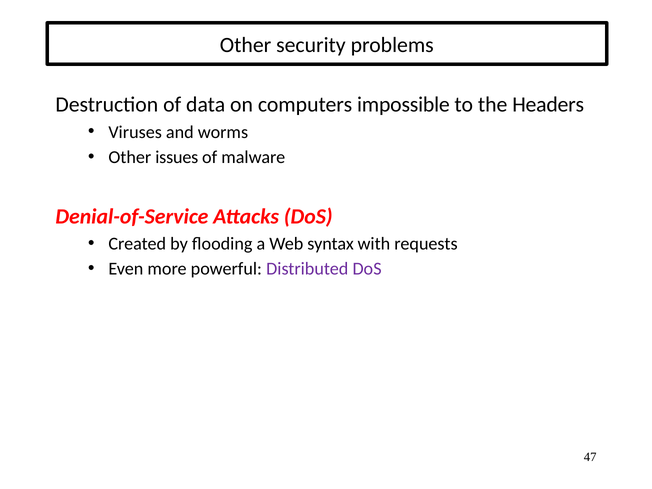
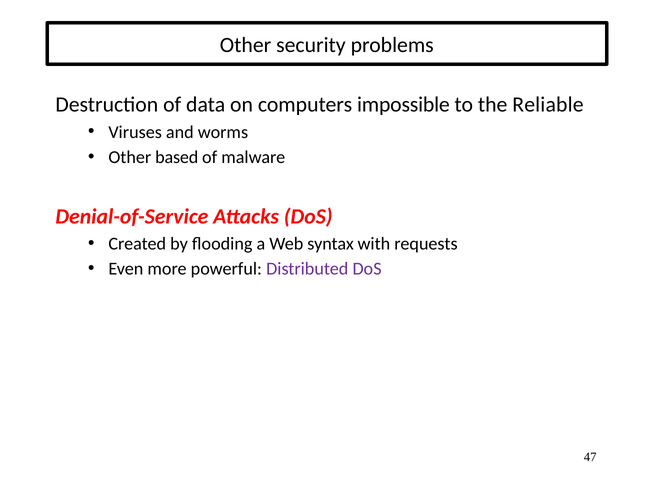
Headers: Headers -> Reliable (548, 105)
issues: issues -> based (177, 157)
